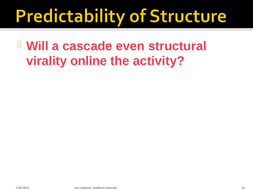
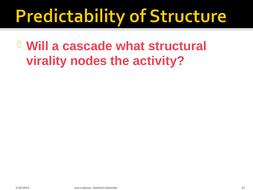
even: even -> what (130, 46)
online: online -> nodes (89, 61)
